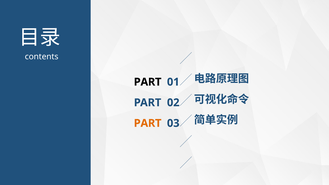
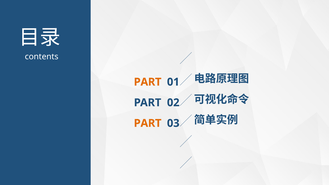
PART colour: black -> orange (148, 82)
